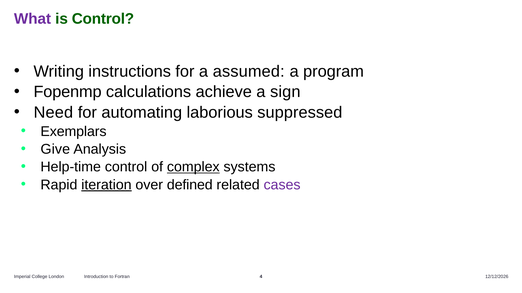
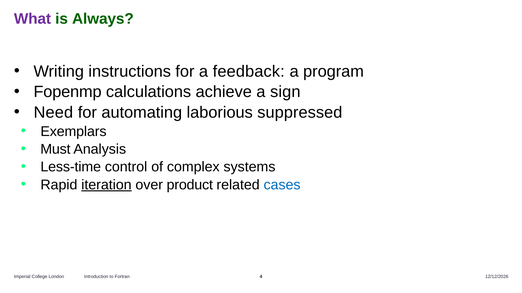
is Control: Control -> Always (103, 19)
assumed: assumed -> feedback (249, 72)
Give: Give -> Must (55, 149)
Help-time: Help-time -> Less-time (71, 167)
complex underline: present -> none (193, 167)
defined: defined -> product (190, 185)
cases colour: purple -> blue (282, 185)
